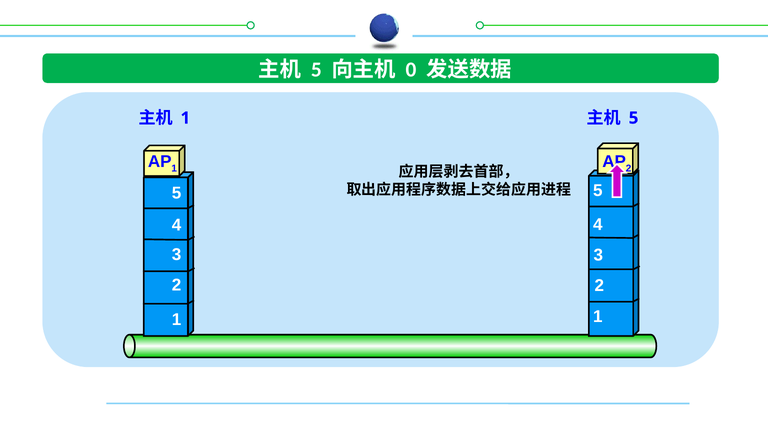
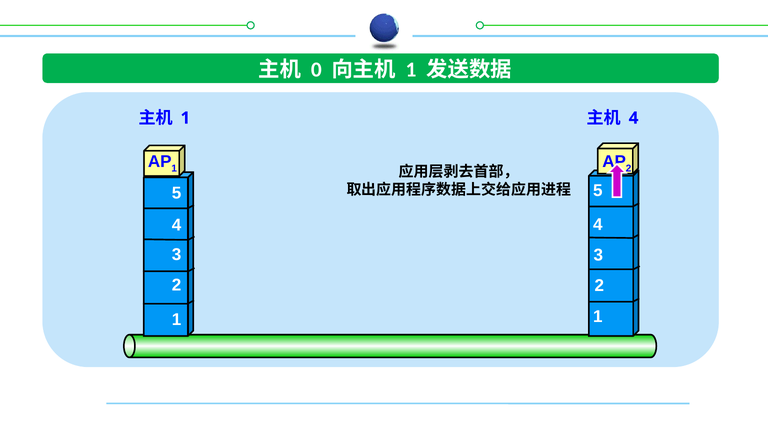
5: 5 -> 0 (316, 70)
0: 0 -> 1 (411, 70)
5: 5 -> 4 (634, 118)
